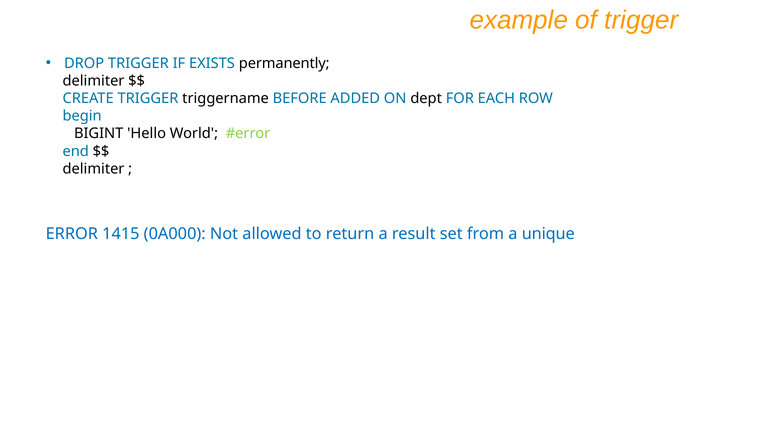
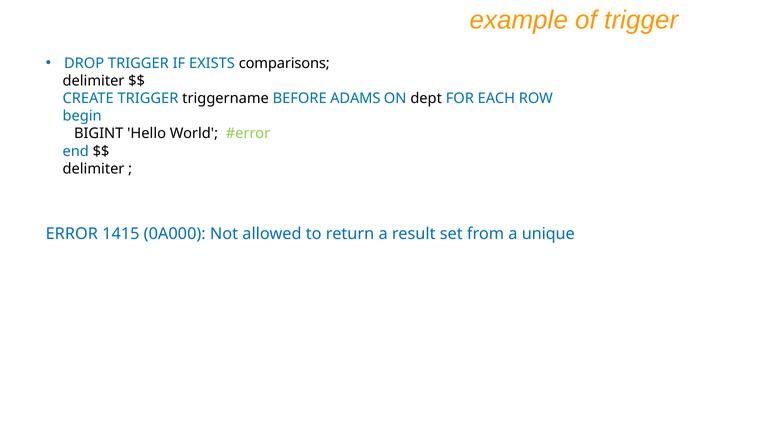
permanently: permanently -> comparisons (284, 63)
ADDED: ADDED -> ADAMS (355, 98)
